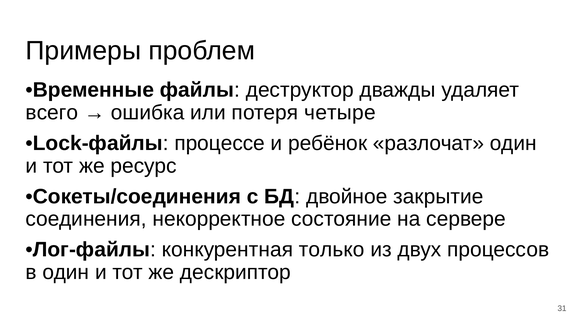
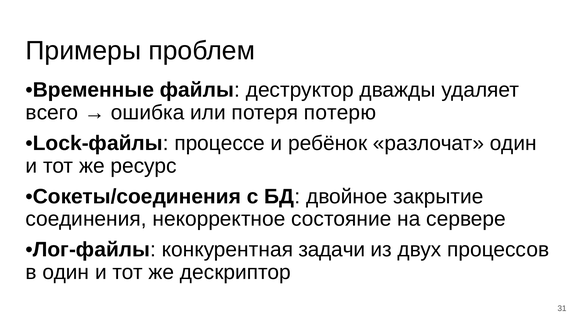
четыре: четыре -> потерю (340, 113)
только: только -> задачи (332, 250)
